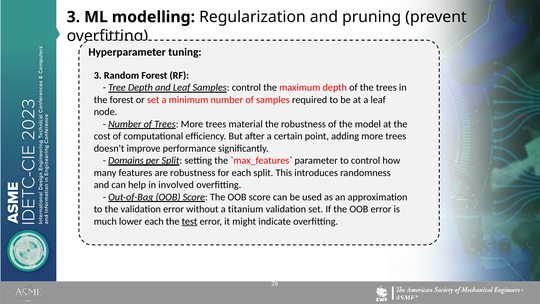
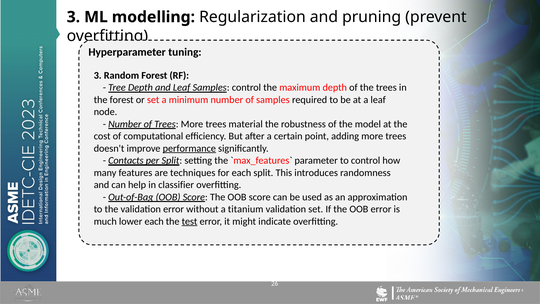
performance underline: none -> present (189, 148)
Domains: Domains -> Contacts (126, 160)
are robustness: robustness -> techniques (193, 173)
involved: involved -> classifier (176, 185)
